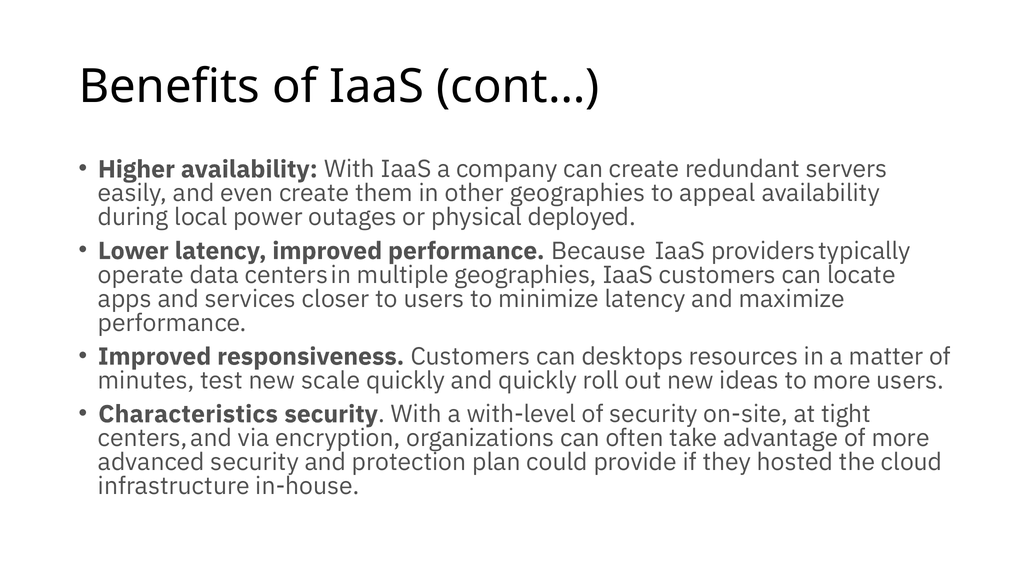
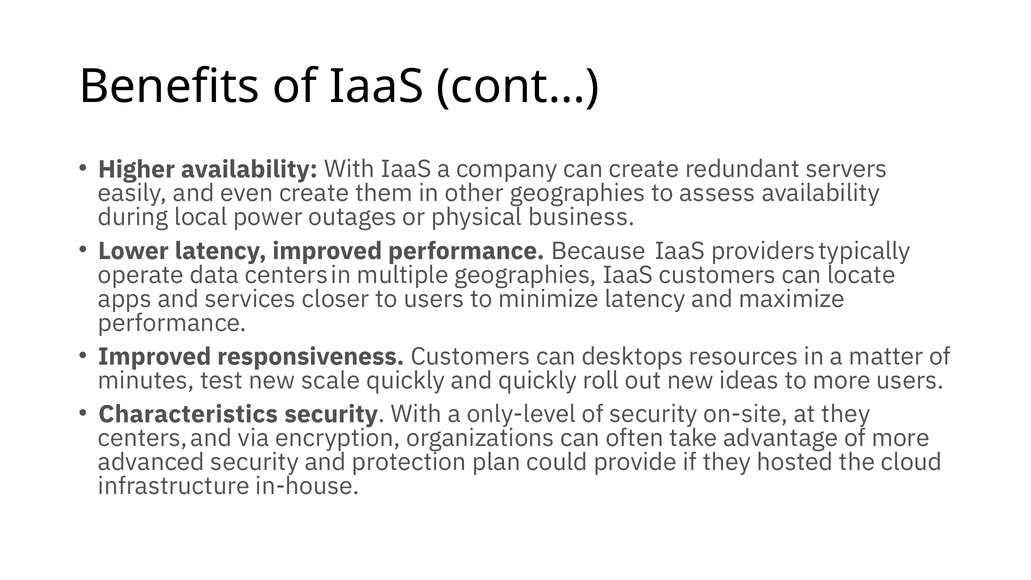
appeal: appeal -> assess (717, 193)
deployed: deployed -> business (582, 217)
with-level: with-level -> only-level (521, 414)
at tight: tight -> they (846, 414)
